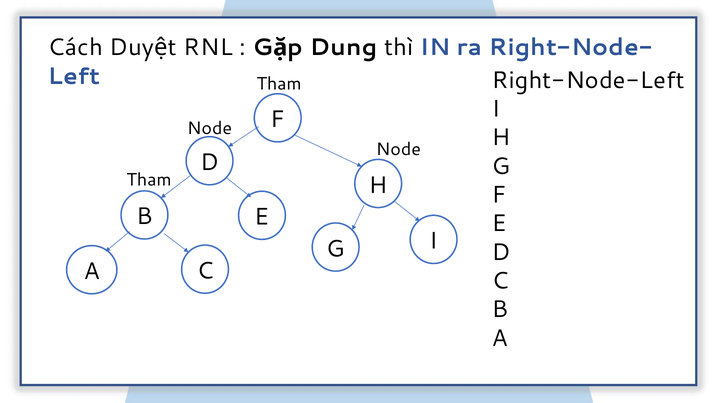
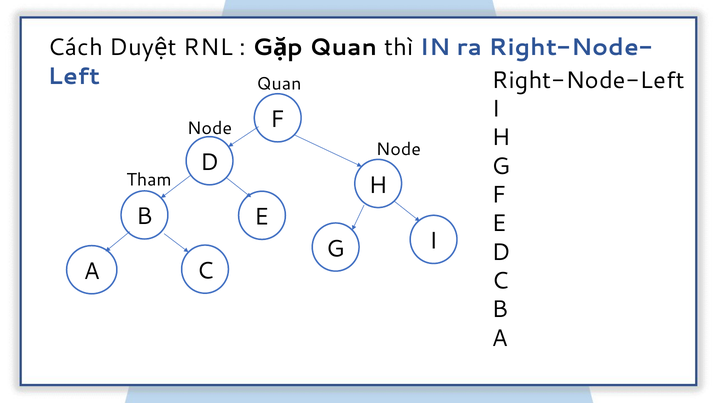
Dung: Dung -> Quan (343, 48)
Tham: Tham -> Quan (279, 84)
